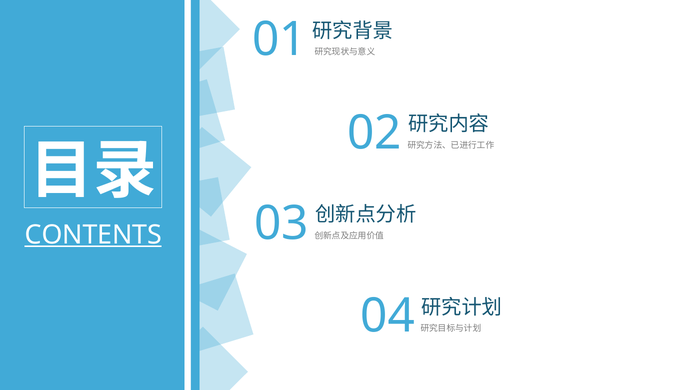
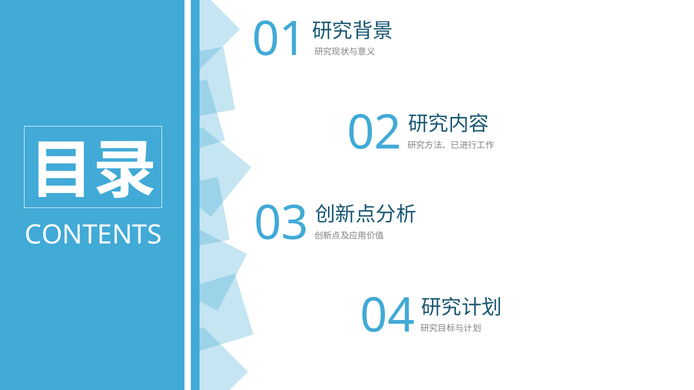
CONTENTS underline: present -> none (93, 235)
